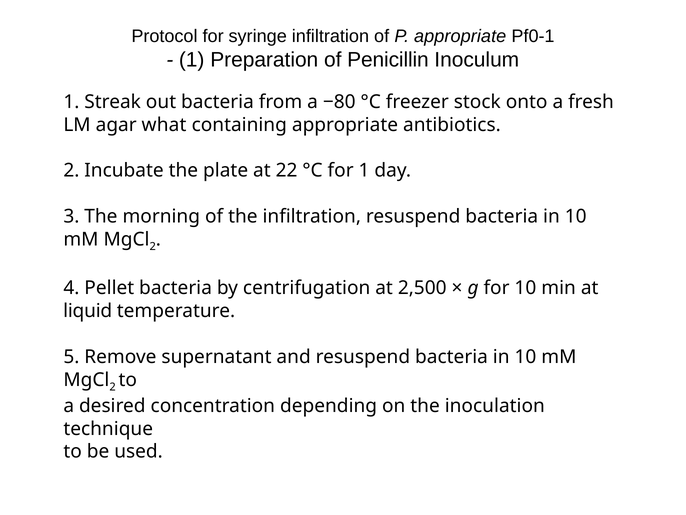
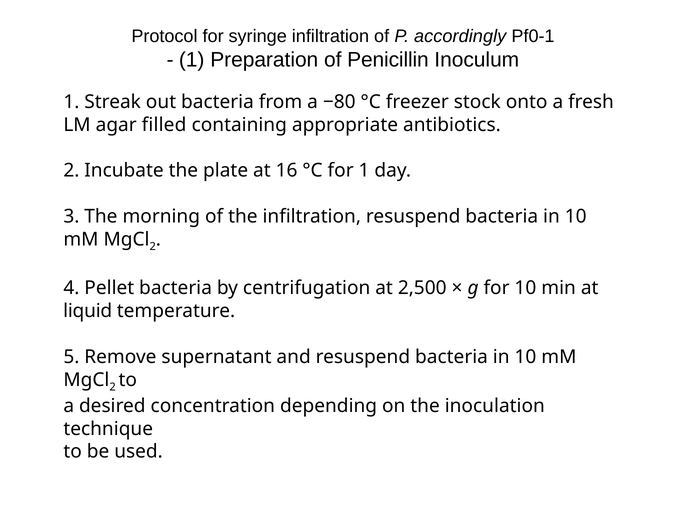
P appropriate: appropriate -> accordingly (460, 36)
what: what -> filled (164, 125)
22: 22 -> 16 (287, 170)
